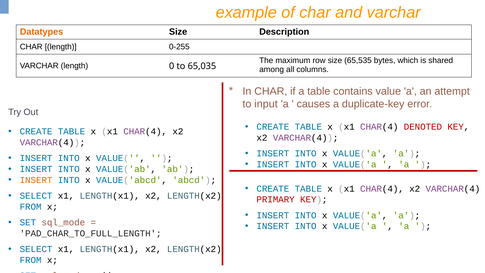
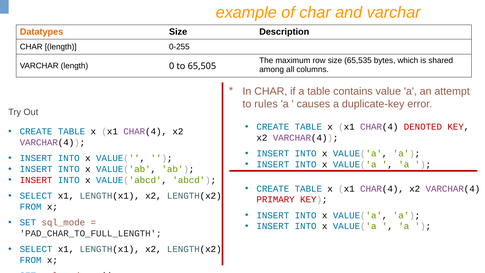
65,035: 65,035 -> 65,505 (202, 66)
input: input -> rules (266, 104)
INSERT colour: orange -> red (36, 180)
